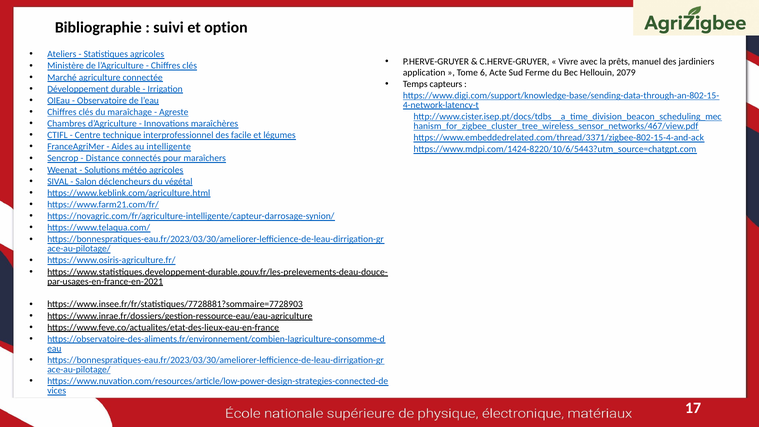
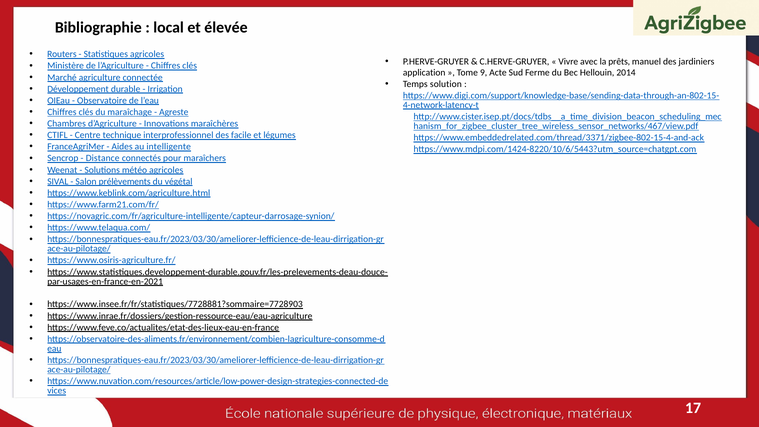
suivi: suivi -> local (169, 28)
option: option -> élevée (226, 28)
Ateliers: Ateliers -> Routers (62, 54)
6: 6 -> 9 (484, 73)
2079: 2079 -> 2014 (626, 73)
capteurs: capteurs -> solution (446, 84)
déclencheurs: déclencheurs -> prélèvements (125, 181)
